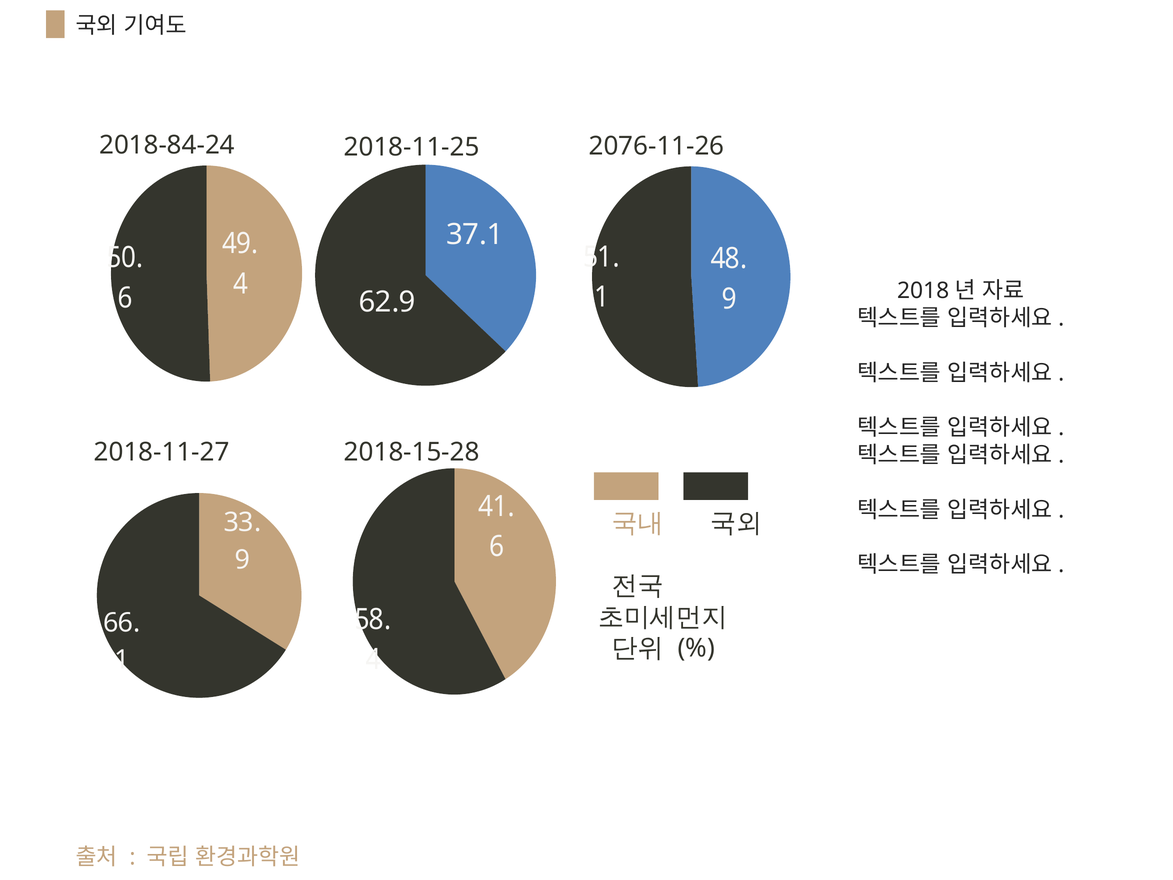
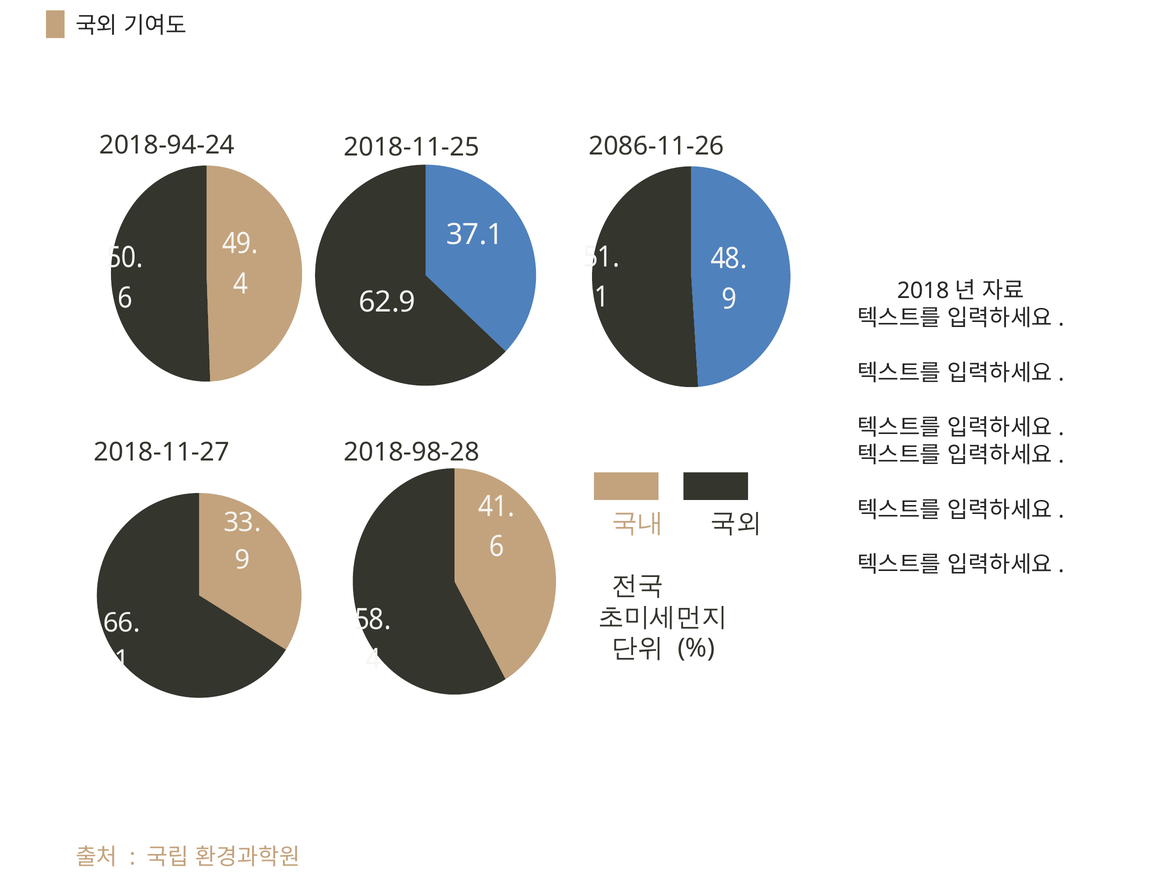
2018-84-24: 2018-84-24 -> 2018-94-24 (167, 145)
2076-11-26: 2076-11-26 -> 2086-11-26 (657, 146)
2018-15-28: 2018-15-28 -> 2018-98-28 (412, 452)
